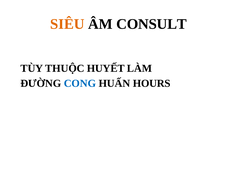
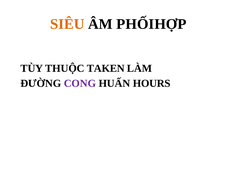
CONSULT: CONSULT -> PHỐIHỢP (151, 24)
HUYẾT: HUYẾT -> TAKEN (106, 69)
CONG colour: blue -> purple (80, 84)
